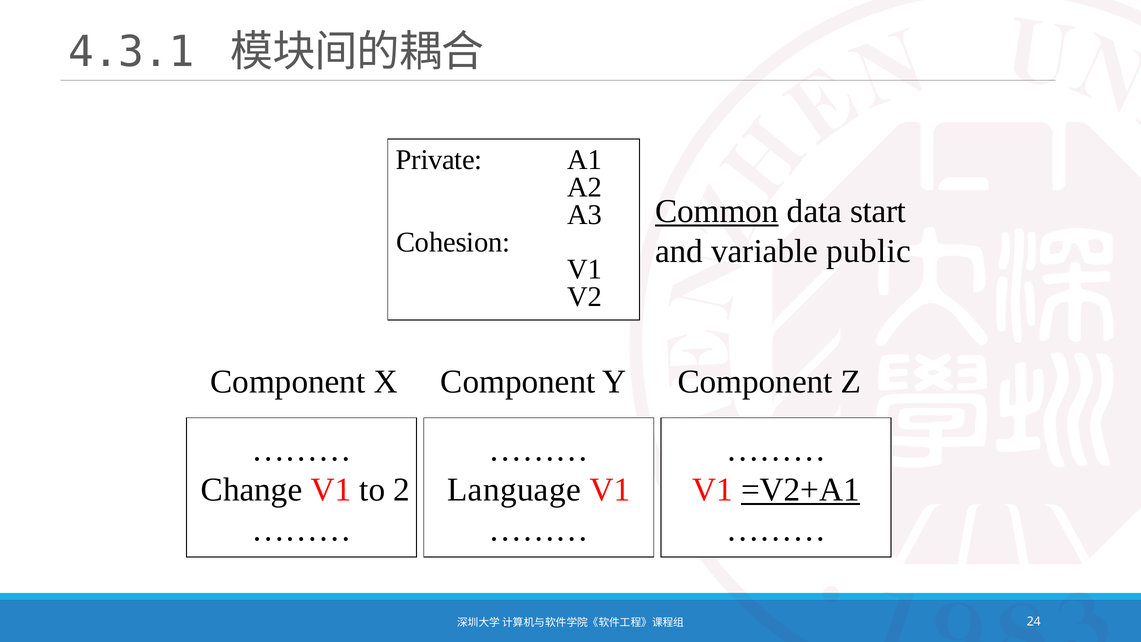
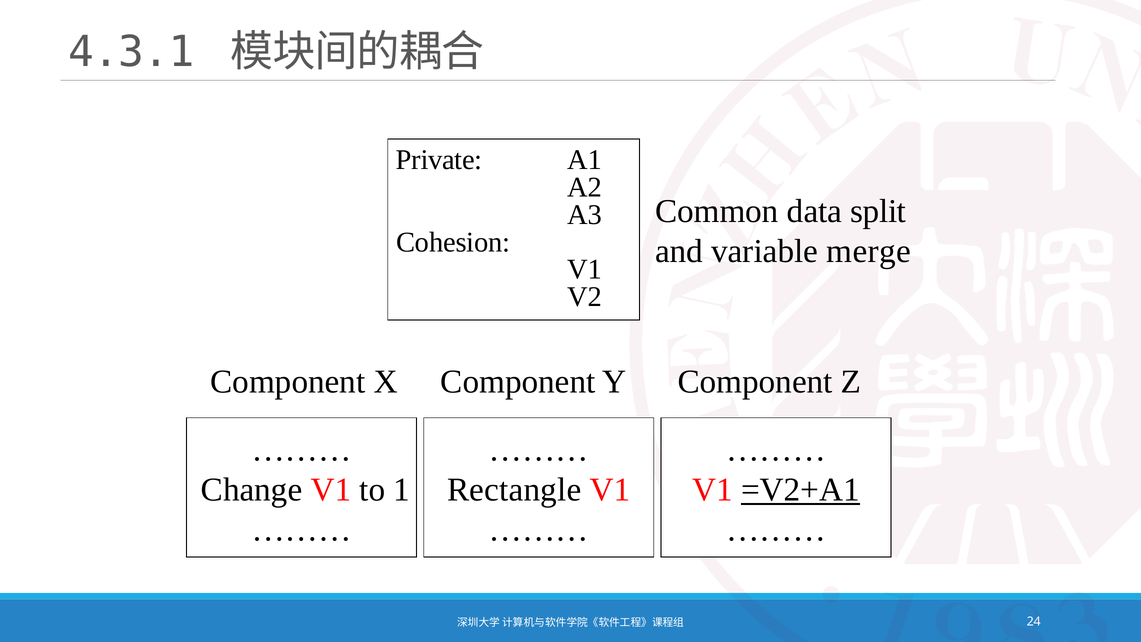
Common underline: present -> none (717, 211)
start: start -> split (878, 211)
public: public -> merge (869, 251)
2: 2 -> 1 (402, 490)
Language: Language -> Rectangle (514, 490)
